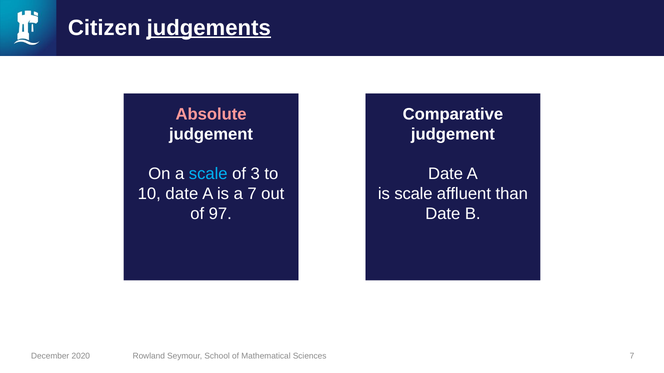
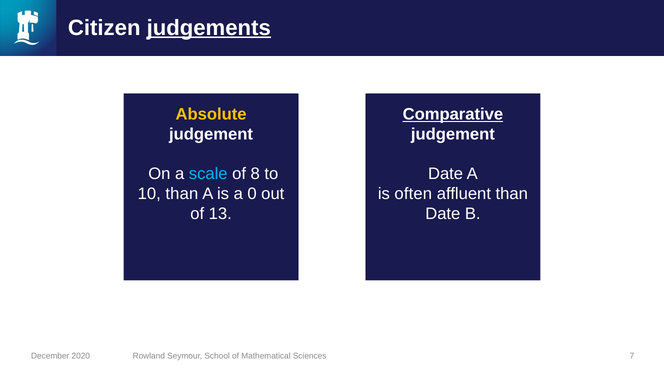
Absolute colour: pink -> yellow (211, 114)
Comparative underline: none -> present (453, 114)
3: 3 -> 8 (255, 174)
10 date: date -> than (182, 194)
a 7: 7 -> 0 (252, 194)
is scale: scale -> often (413, 194)
97: 97 -> 13 (220, 214)
